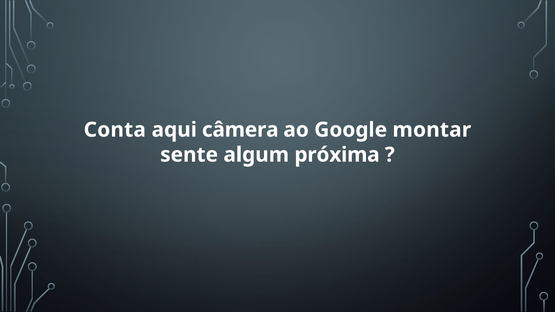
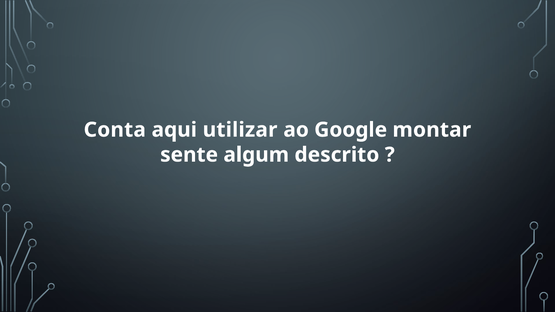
câmera: câmera -> utilizar (240, 130)
próxima: próxima -> descrito (337, 155)
